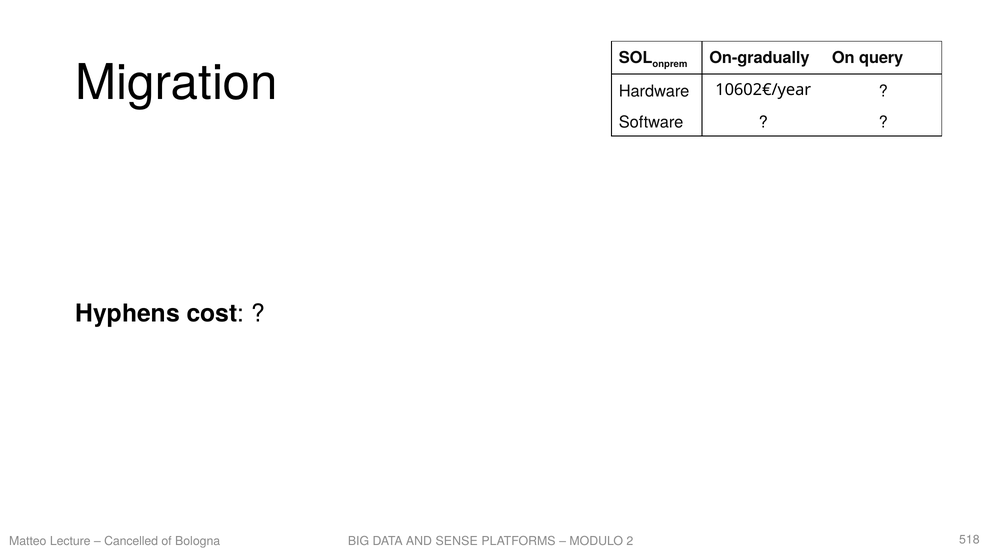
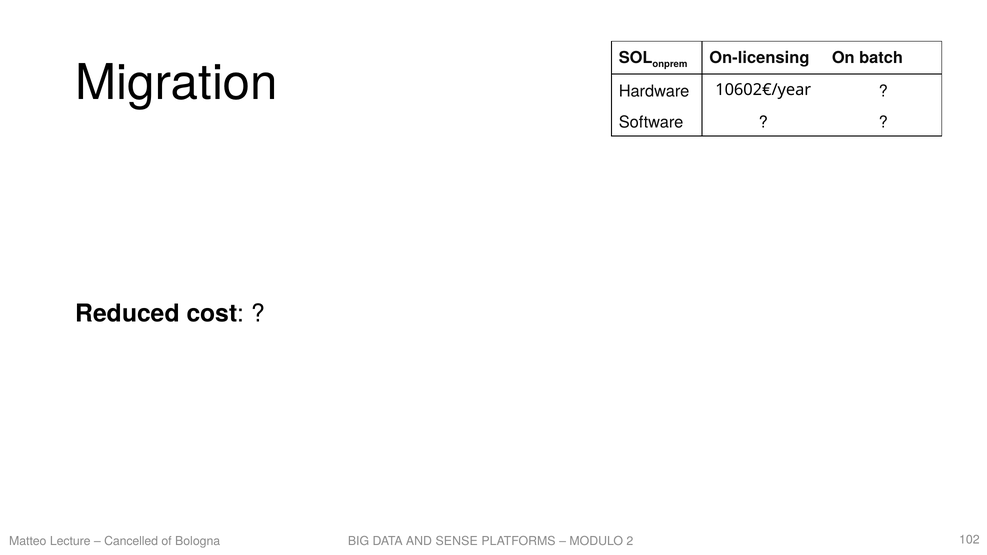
On-gradually: On-gradually -> On-licensing (759, 58)
query: query -> batch (881, 58)
Hyphens: Hyphens -> Reduced (128, 314)
518: 518 -> 102 (969, 540)
